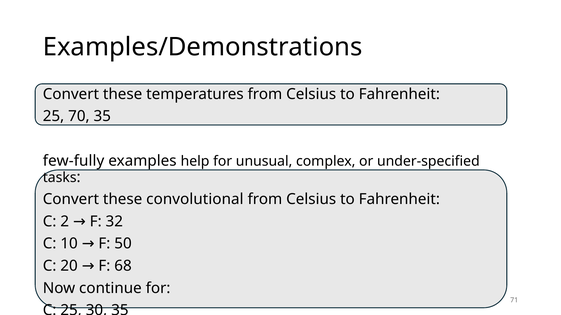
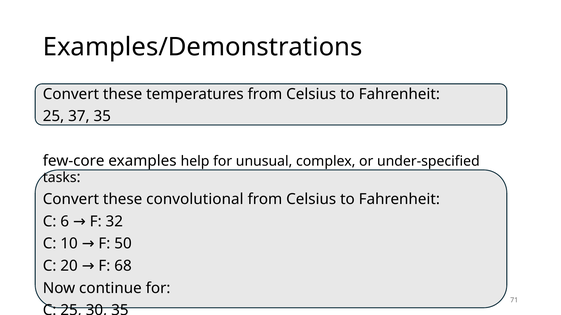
70: 70 -> 37 (79, 116)
few-fully: few-fully -> few-core (74, 161)
2: 2 -> 6 (65, 222)
